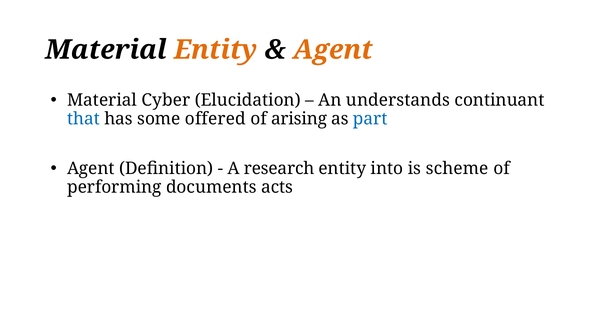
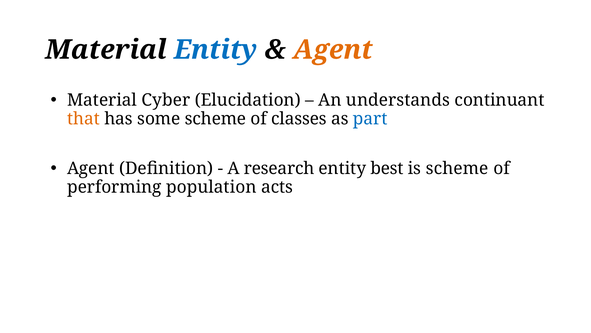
Entity colour: orange -> blue (215, 50)
that colour: blue -> orange (84, 119)
some offered: offered -> scheme (216, 119)
arising: arising -> classes (299, 119)
into: into -> best (387, 168)
documents: documents -> population (211, 187)
